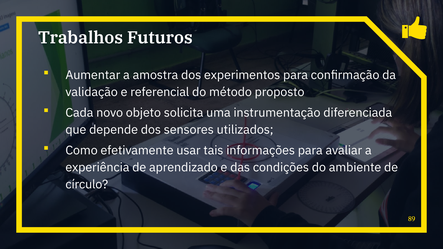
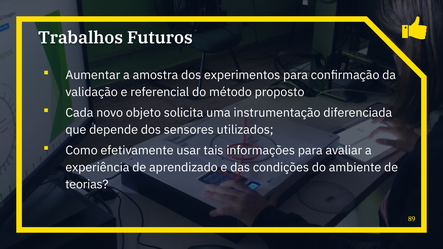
círculo: círculo -> teorias (87, 185)
